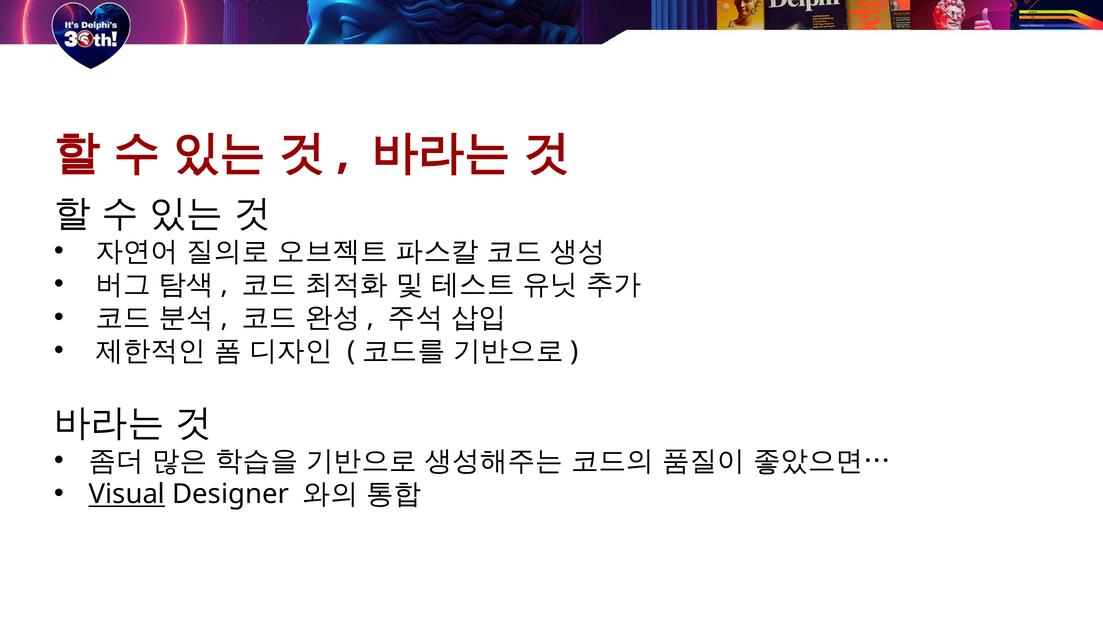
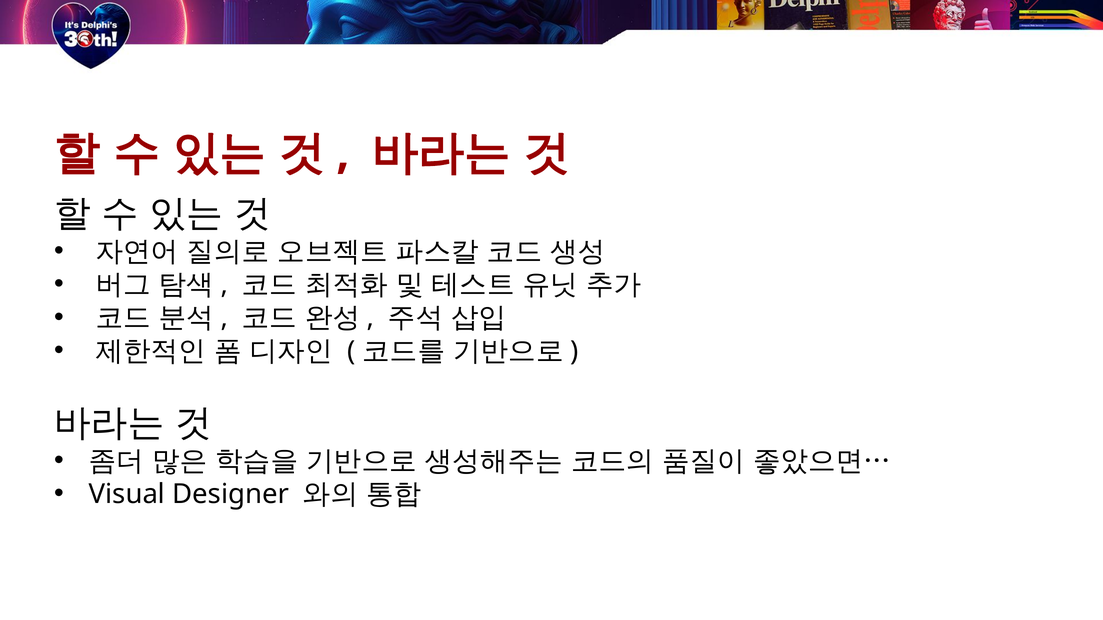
Visual underline: present -> none (127, 495)
